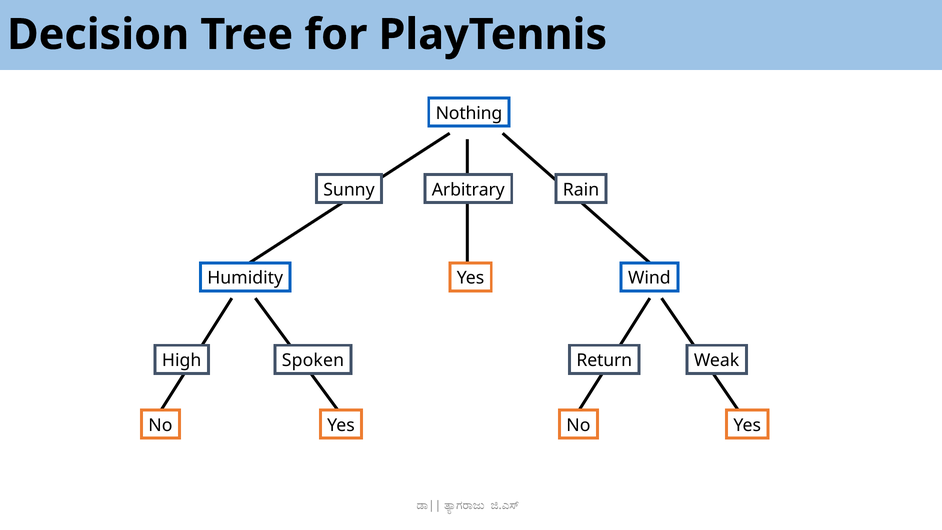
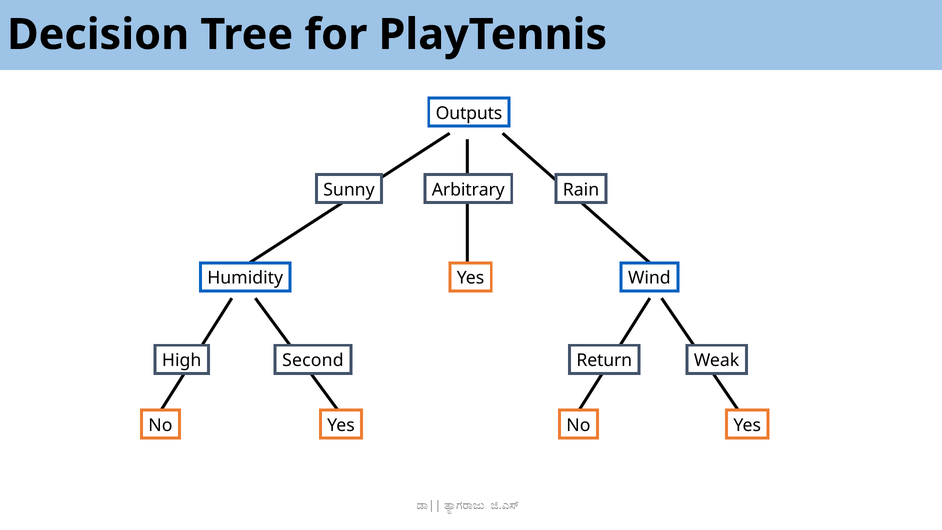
Nothing: Nothing -> Outputs (469, 113)
Spoken: Spoken -> Second (313, 360)
